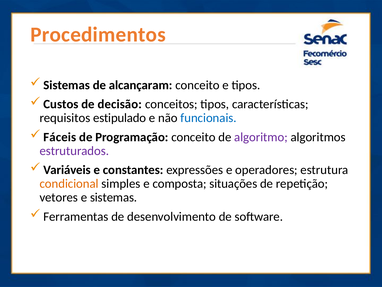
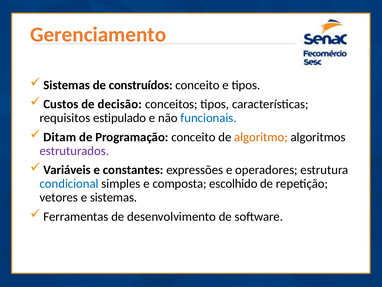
Procedimentos: Procedimentos -> Gerenciamento (98, 35)
alcançaram: alcançaram -> construídos (141, 85)
Fáceis: Fáceis -> Ditam (60, 137)
algoritmo colour: purple -> orange (261, 137)
condicional colour: orange -> blue (69, 183)
situações: situações -> escolhido (233, 183)
